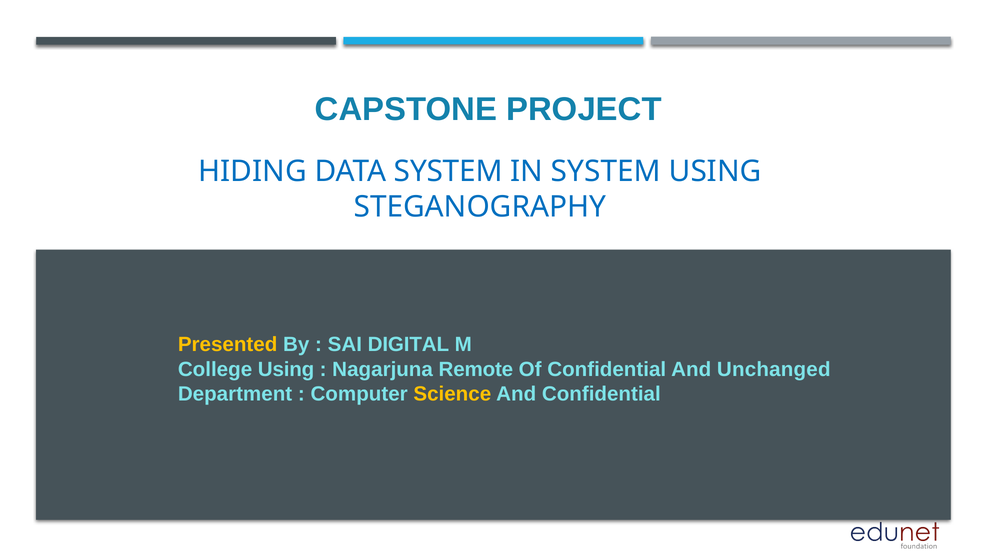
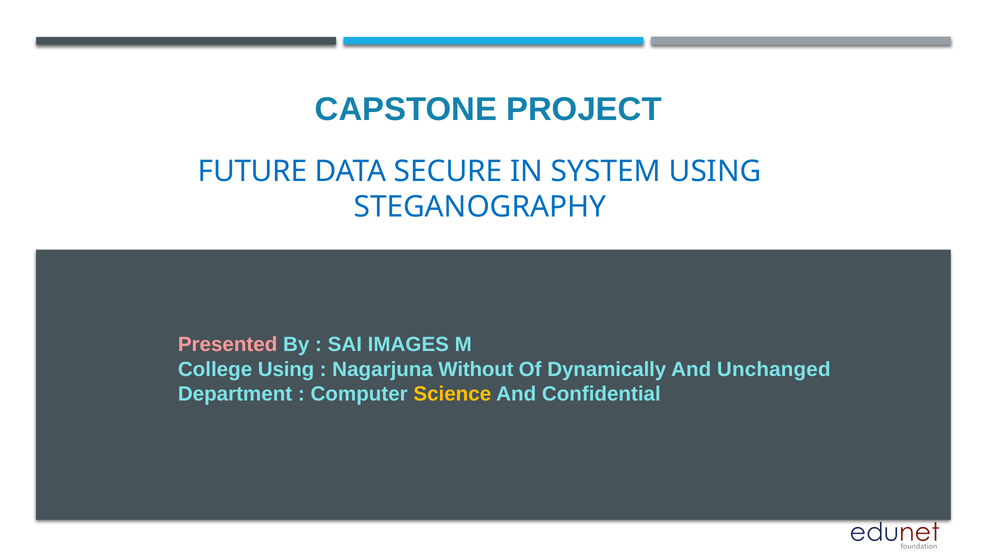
HIDING: HIDING -> FUTURE (253, 171)
DATA SYSTEM: SYSTEM -> SECURE (448, 171)
Presented colour: yellow -> pink (228, 345)
DIGITAL: DIGITAL -> IMAGES (408, 345)
Remote: Remote -> Without (476, 369)
Of Confidential: Confidential -> Dynamically (607, 369)
